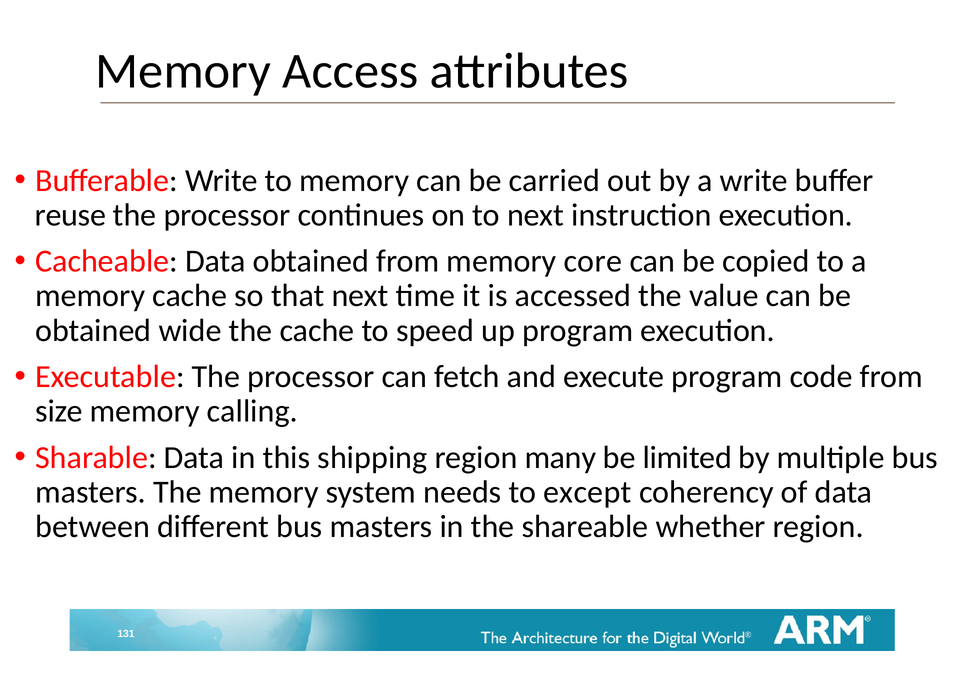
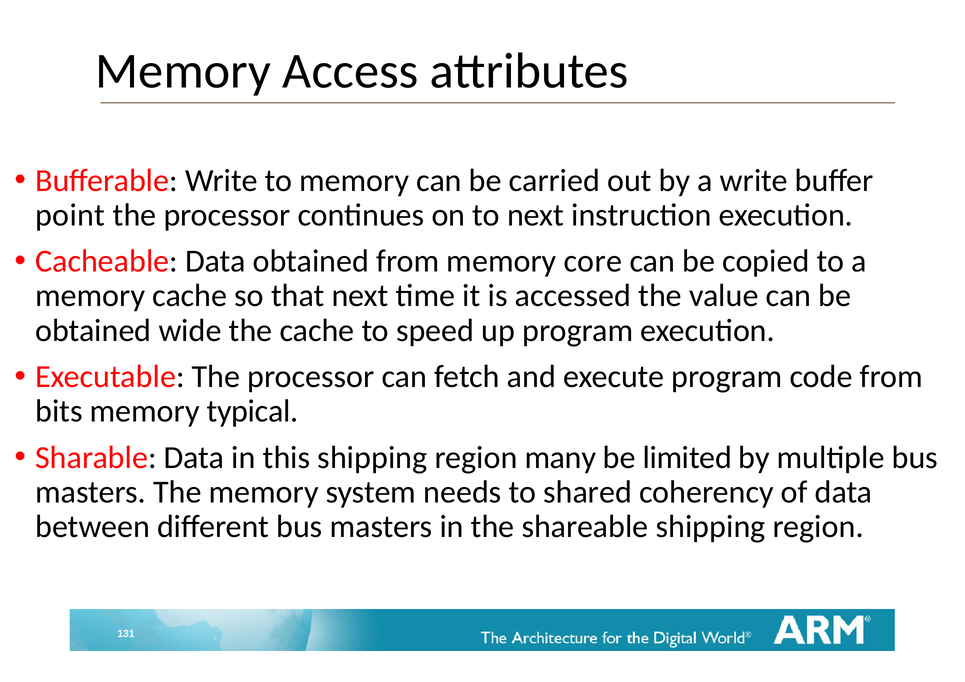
reuse: reuse -> point (70, 215)
size: size -> bits (59, 411)
calling: calling -> typical (253, 411)
except: except -> shared (588, 492)
shareable whether: whether -> shipping (711, 527)
